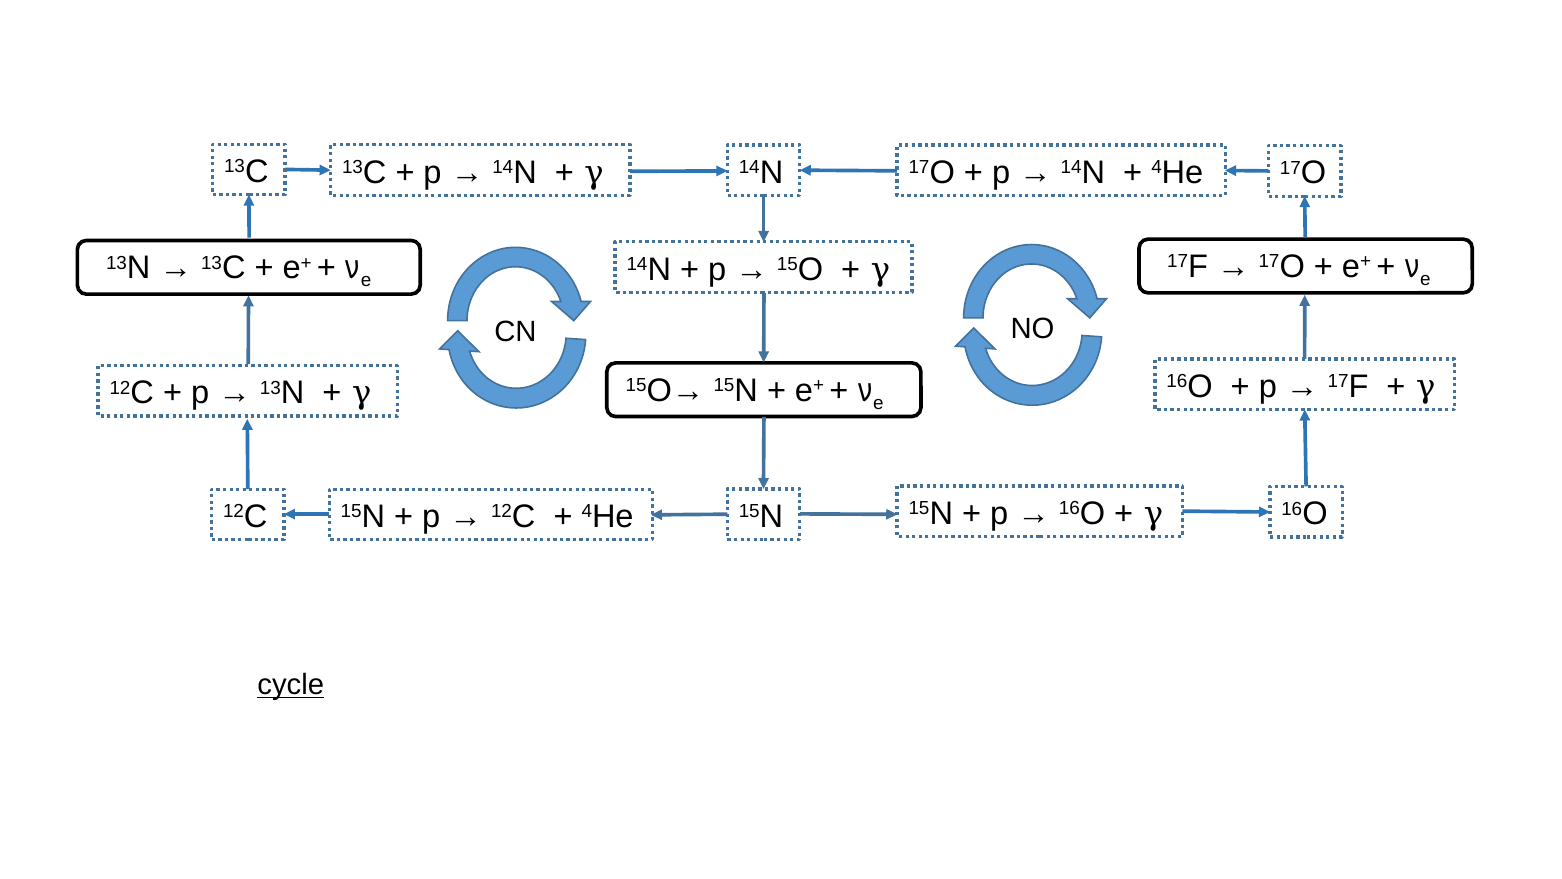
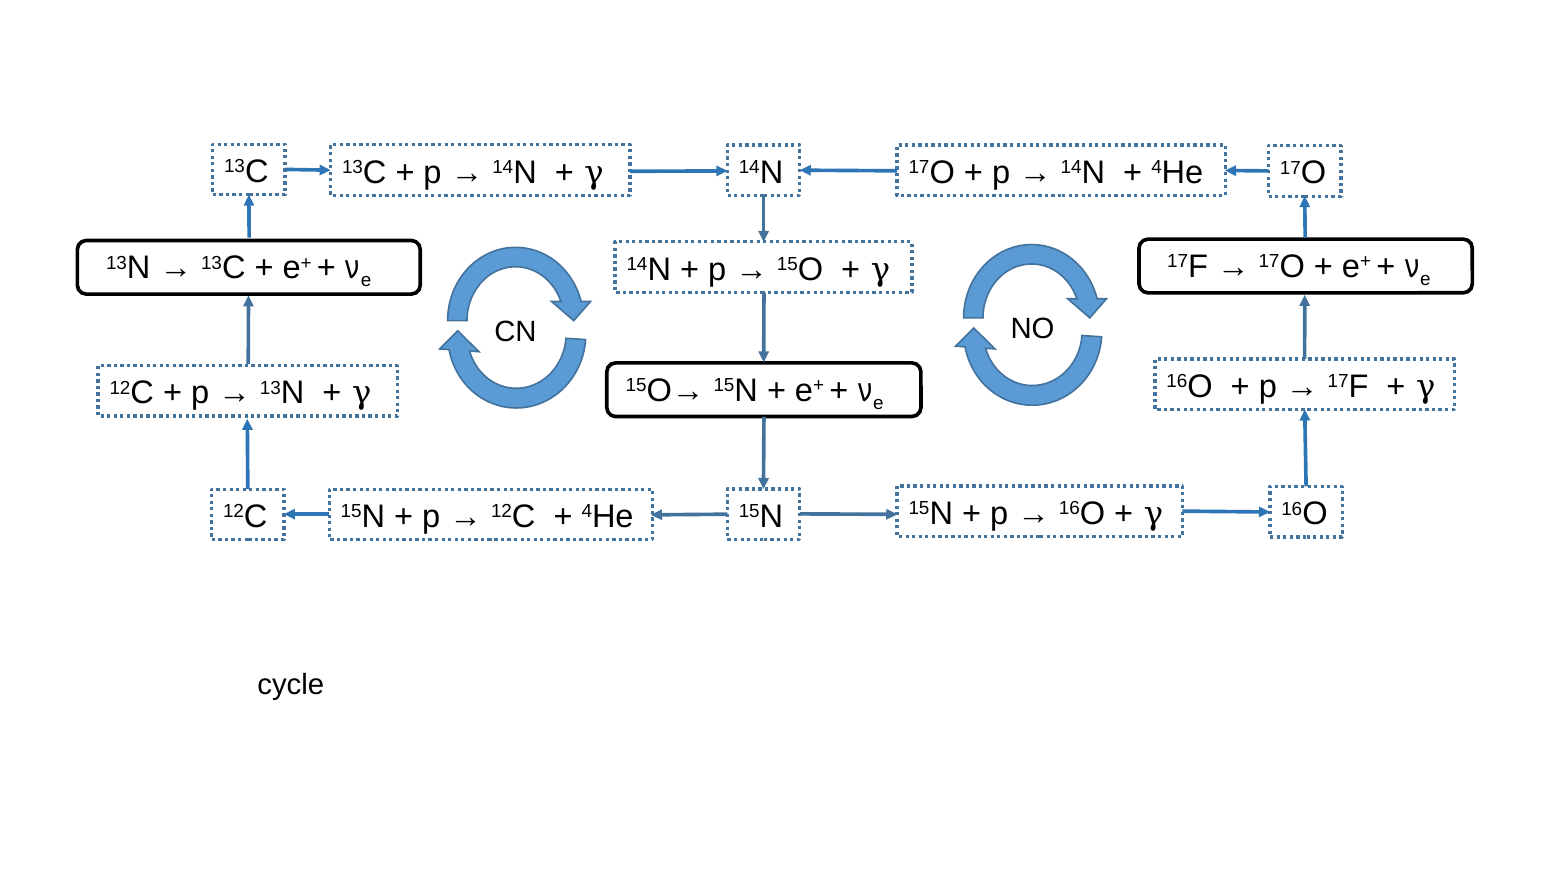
cycle underline: present -> none (291, 685)
